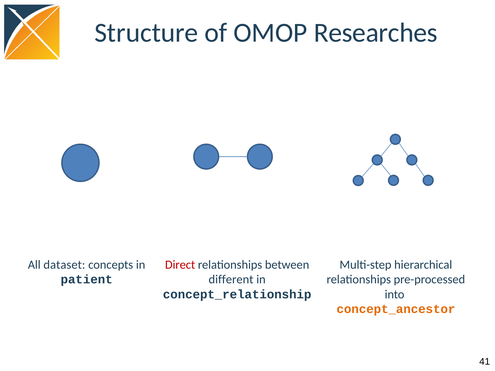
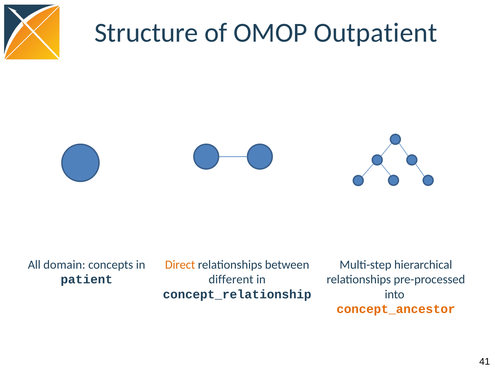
Researches: Researches -> Outpatient (376, 33)
dataset: dataset -> domain (64, 265)
Direct colour: red -> orange (180, 265)
